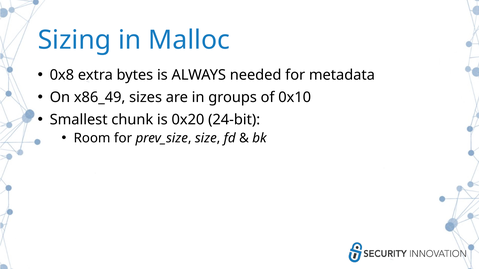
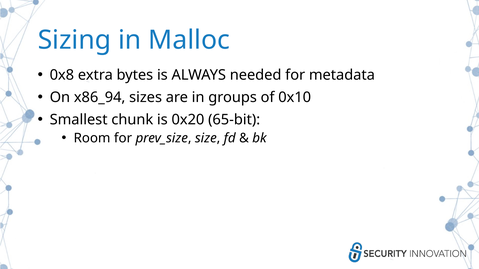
x86_49: x86_49 -> x86_94 (100, 97)
24-bit: 24-bit -> 65-bit (234, 120)
